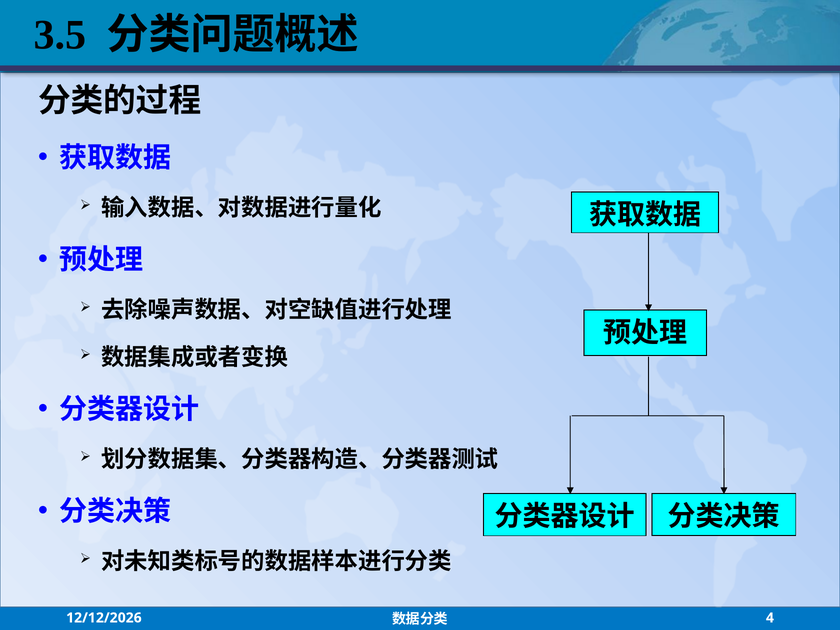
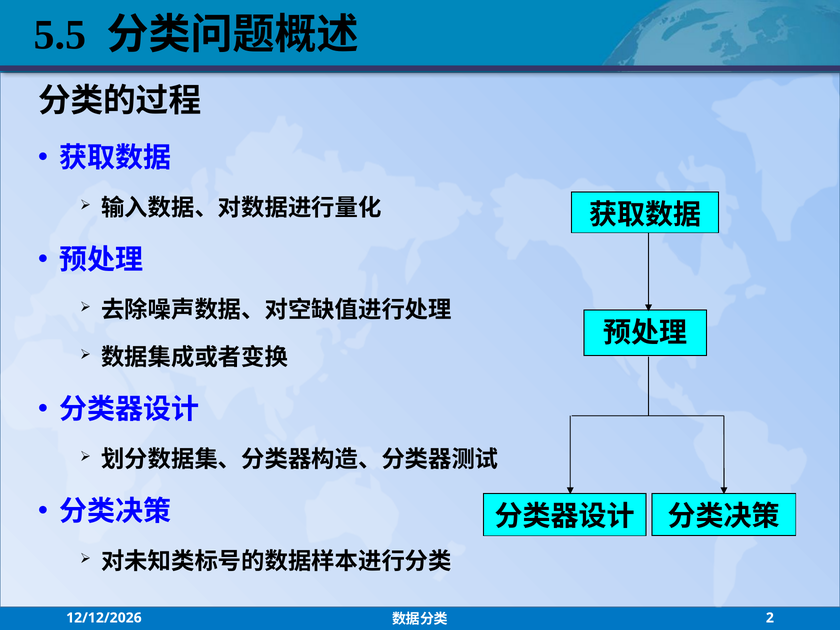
3.5: 3.5 -> 5.5 (60, 35)
4: 4 -> 2 (770, 618)
